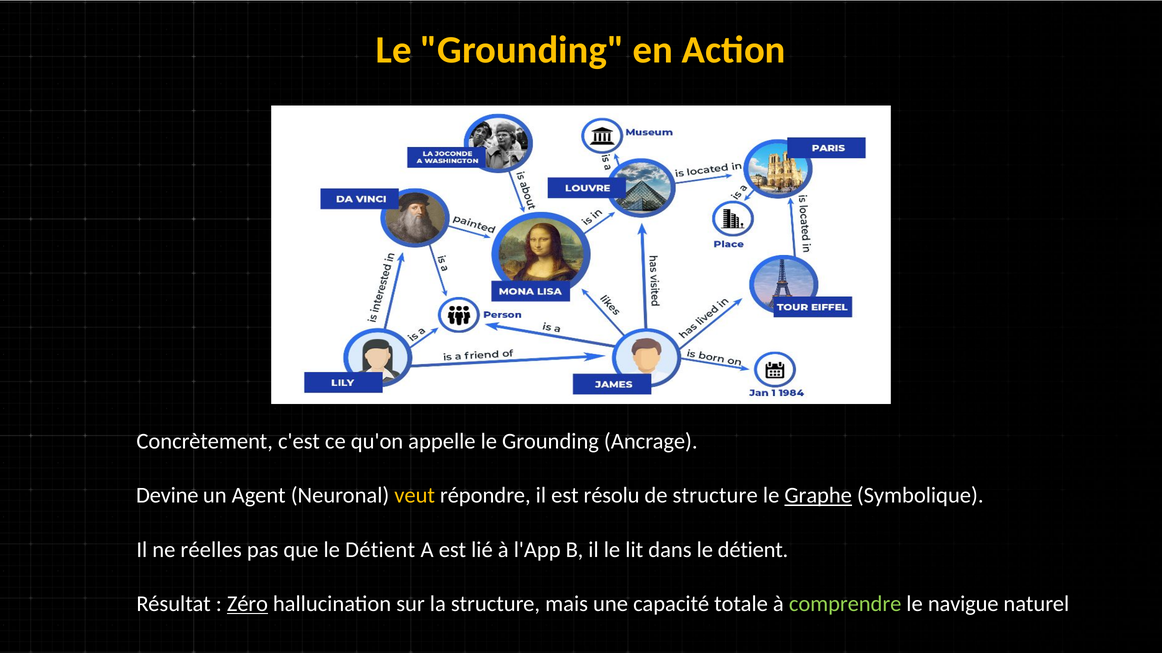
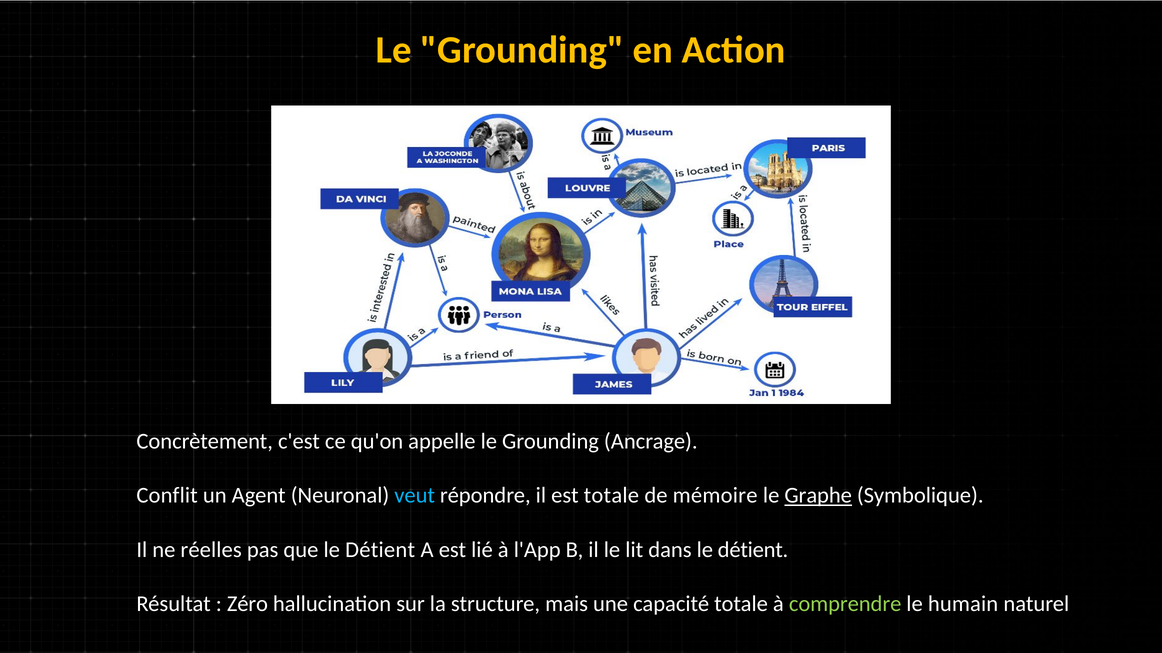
Devine: Devine -> Conflit (167, 496)
veut colour: yellow -> light blue (415, 496)
est résolu: résolu -> totale (611, 496)
de structure: structure -> mémoire (715, 496)
Zéro underline: present -> none (247, 604)
navigue: navigue -> humain (963, 604)
